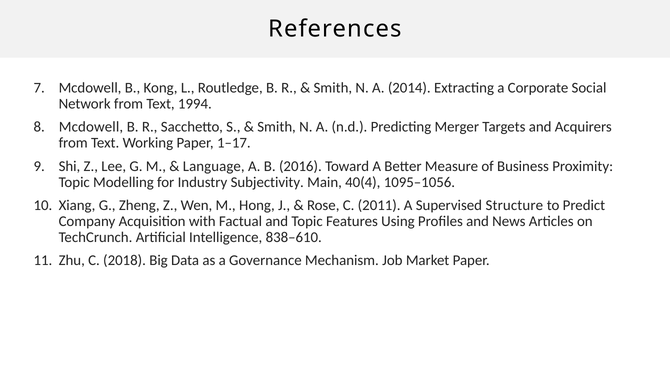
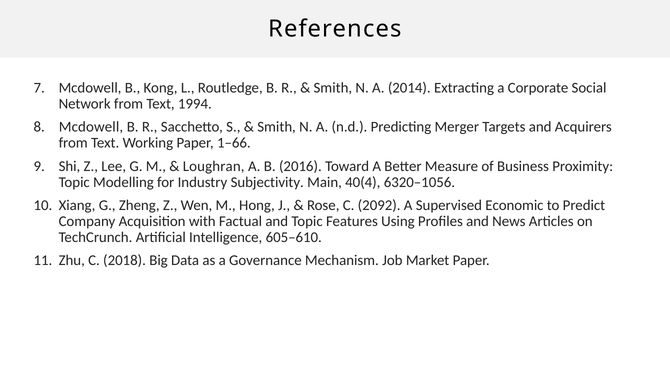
1–17: 1–17 -> 1–66 (234, 143)
Language: Language -> Loughran (214, 166)
1095–1056: 1095–1056 -> 6320–1056 (419, 182)
2011: 2011 -> 2092 (379, 205)
Structure: Structure -> Economic (514, 205)
838–610: 838–610 -> 605–610 (294, 237)
